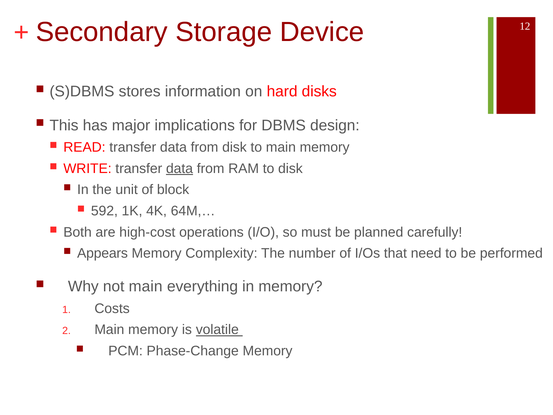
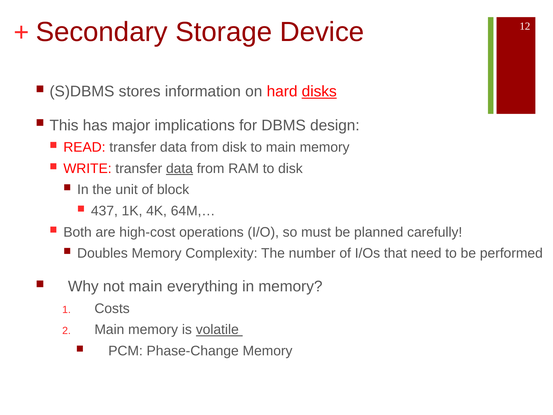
disks underline: none -> present (319, 91)
592: 592 -> 437 (104, 211)
Appears: Appears -> Doubles (102, 253)
